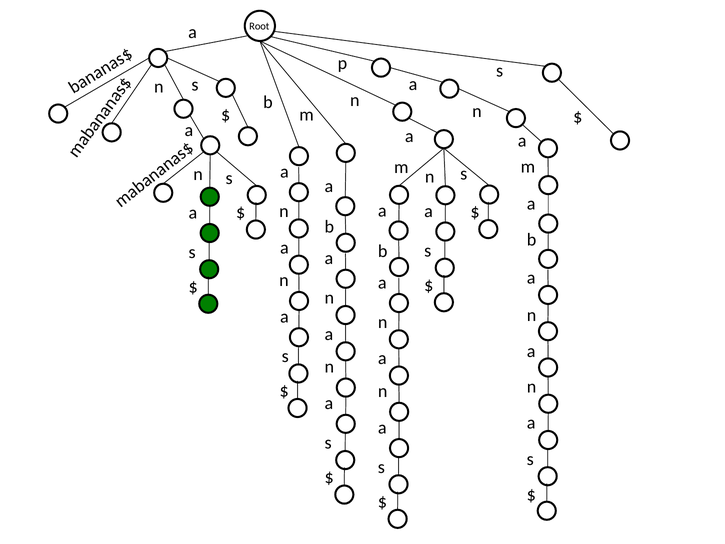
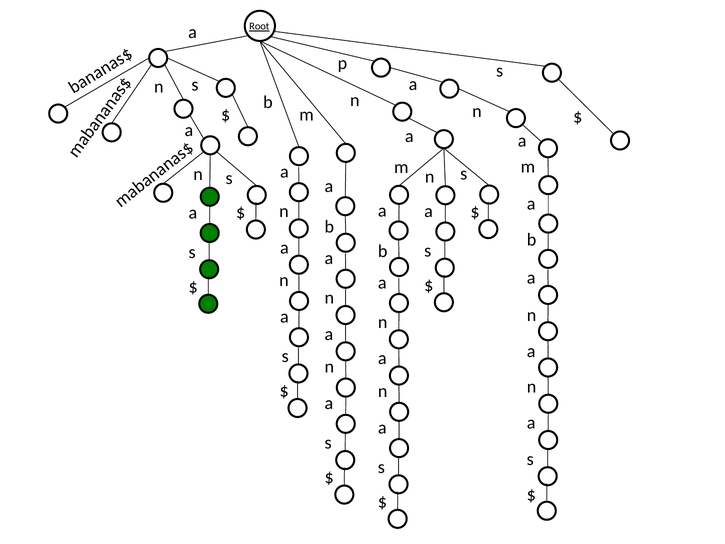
Root underline: none -> present (259, 26)
